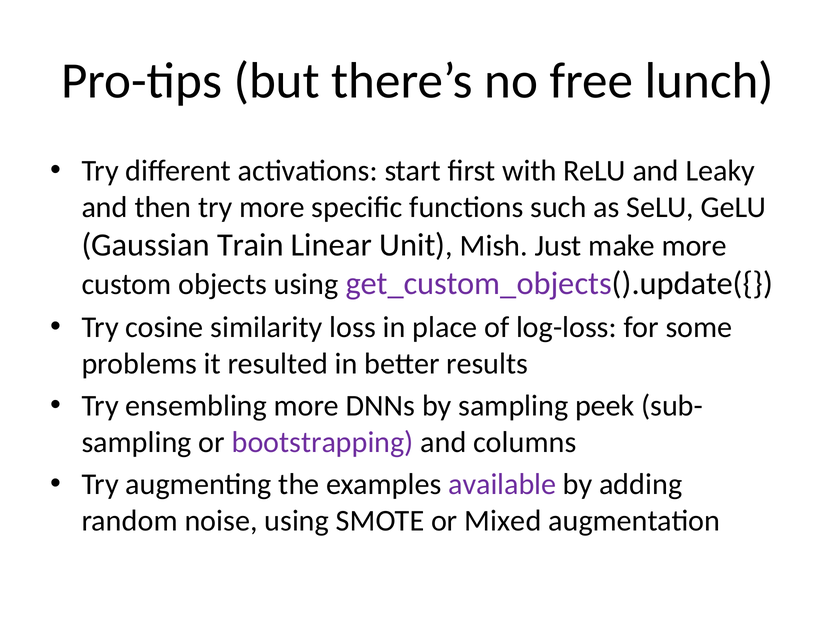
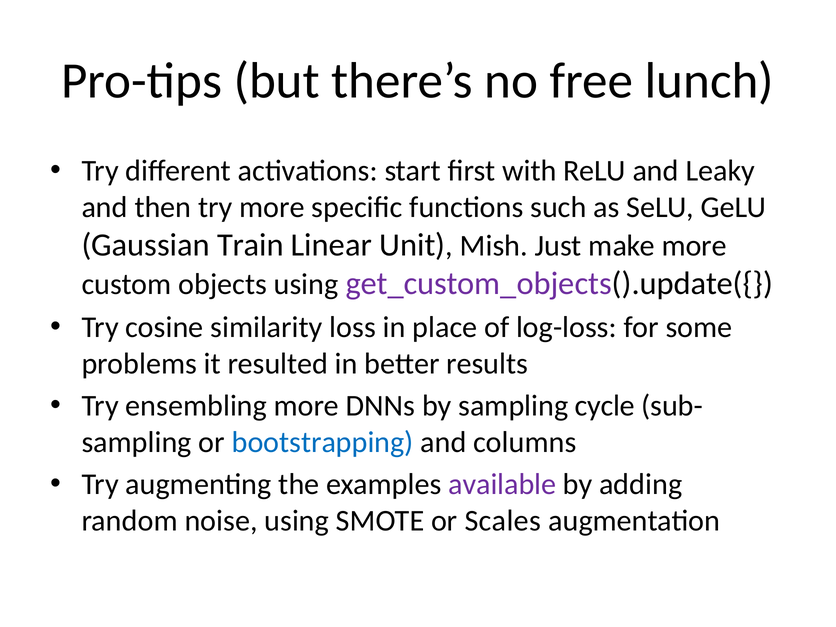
peek: peek -> cycle (605, 406)
bootstrapping colour: purple -> blue (323, 442)
Mixed: Mixed -> Scales (503, 521)
